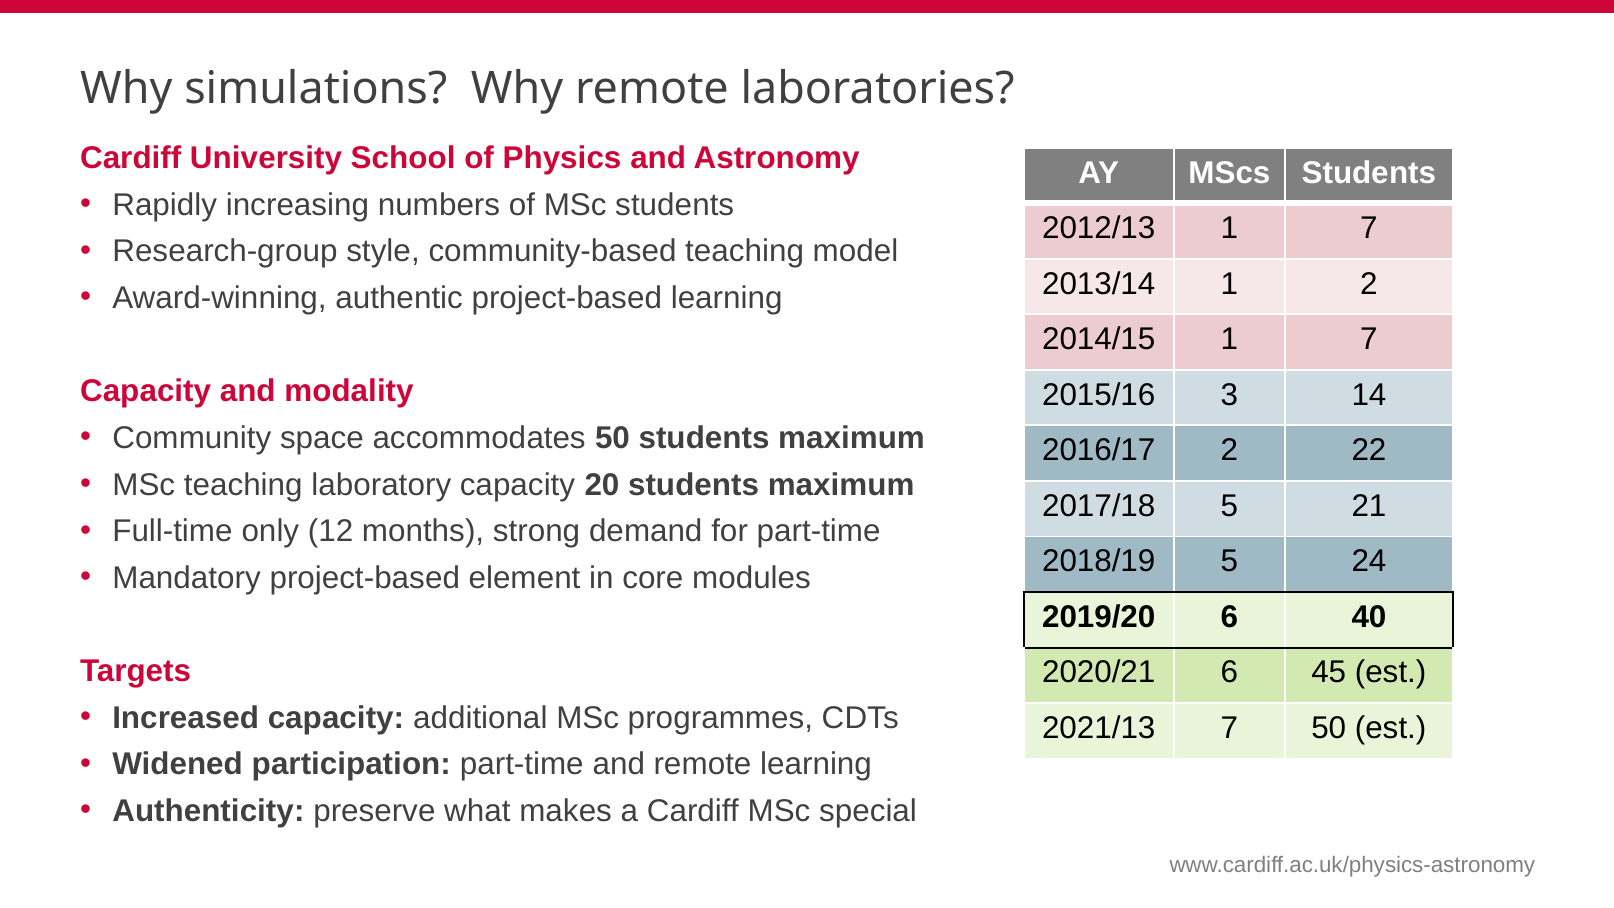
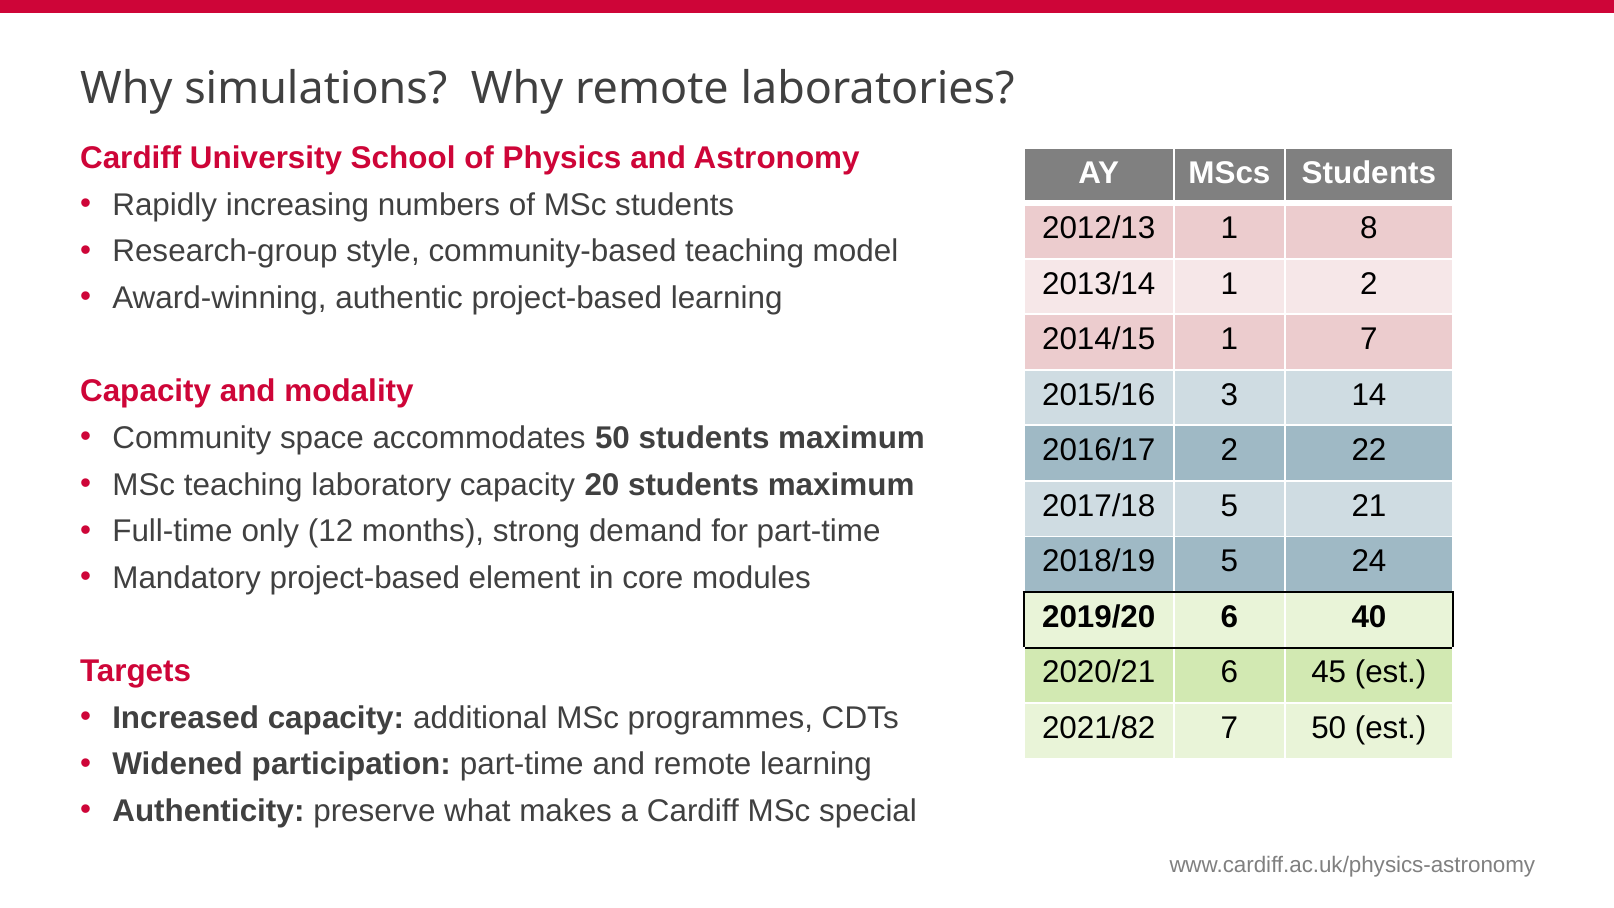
2012/13 1 7: 7 -> 8 (1369, 228)
2021/13: 2021/13 -> 2021/82 (1099, 728)
